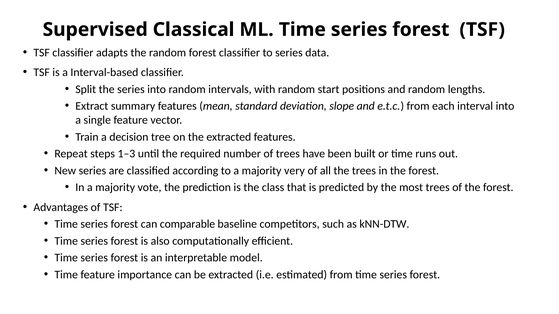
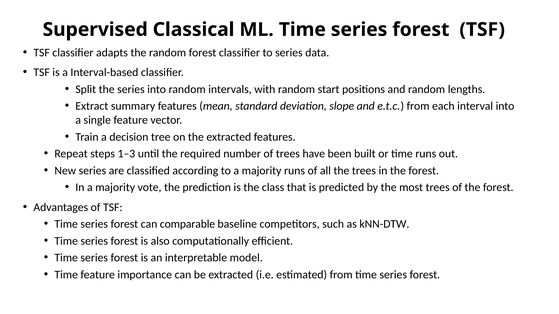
majority very: very -> runs (295, 171)
